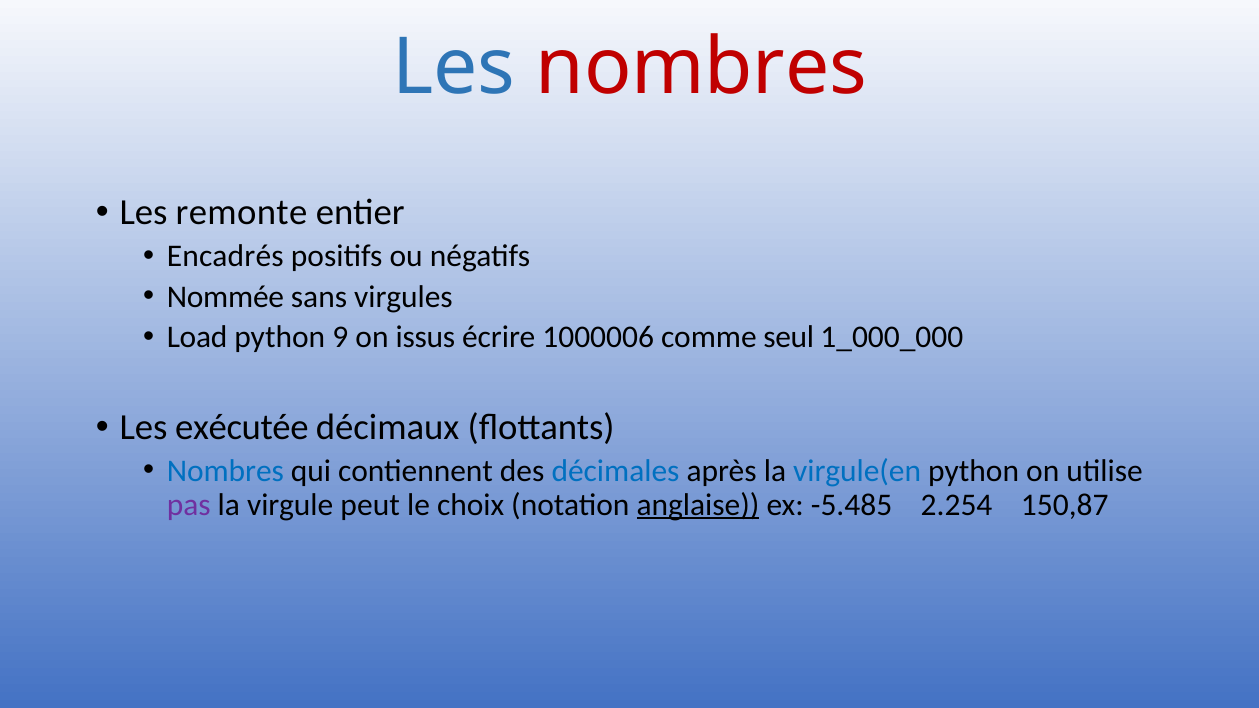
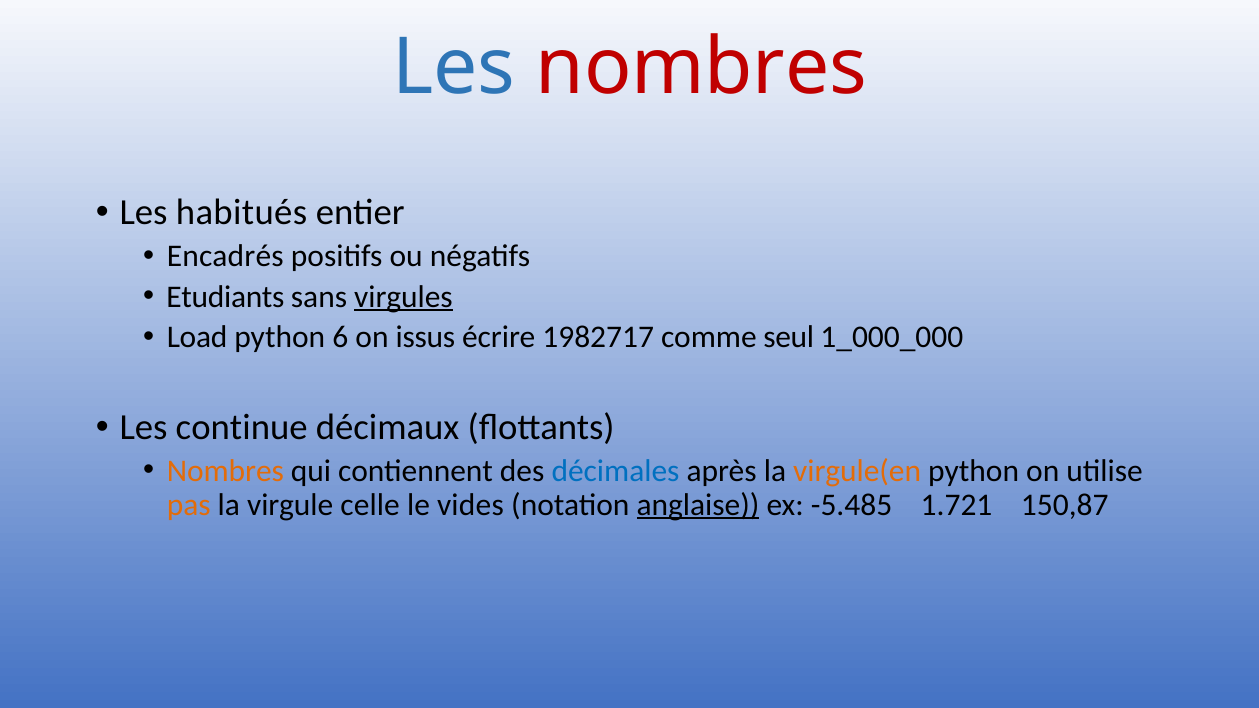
remonte: remonte -> habitués (242, 213)
Nommée: Nommée -> Etudiants (225, 297)
virgules underline: none -> present (403, 297)
9: 9 -> 6 (340, 337)
1000006: 1000006 -> 1982717 (598, 337)
exécutée: exécutée -> continue (242, 428)
Nombres colour: blue -> orange (225, 471)
virgule(en colour: blue -> orange (857, 471)
pas colour: purple -> orange (189, 505)
peut: peut -> celle (370, 505)
choix: choix -> vides (470, 505)
2.254: 2.254 -> 1.721 (957, 505)
